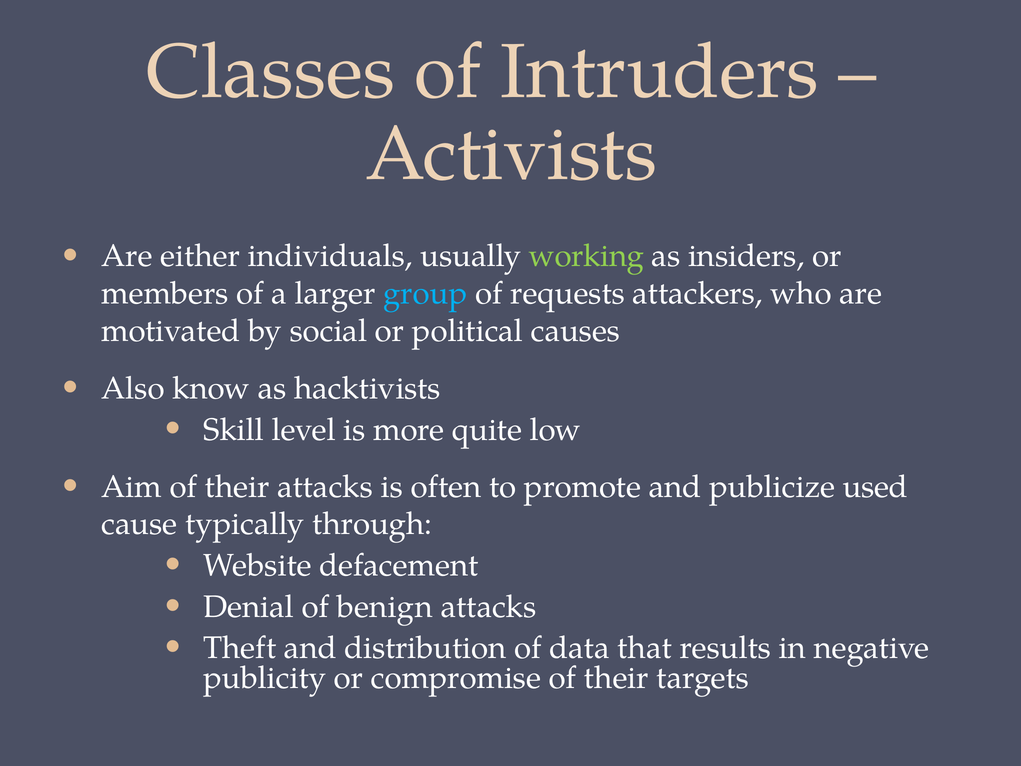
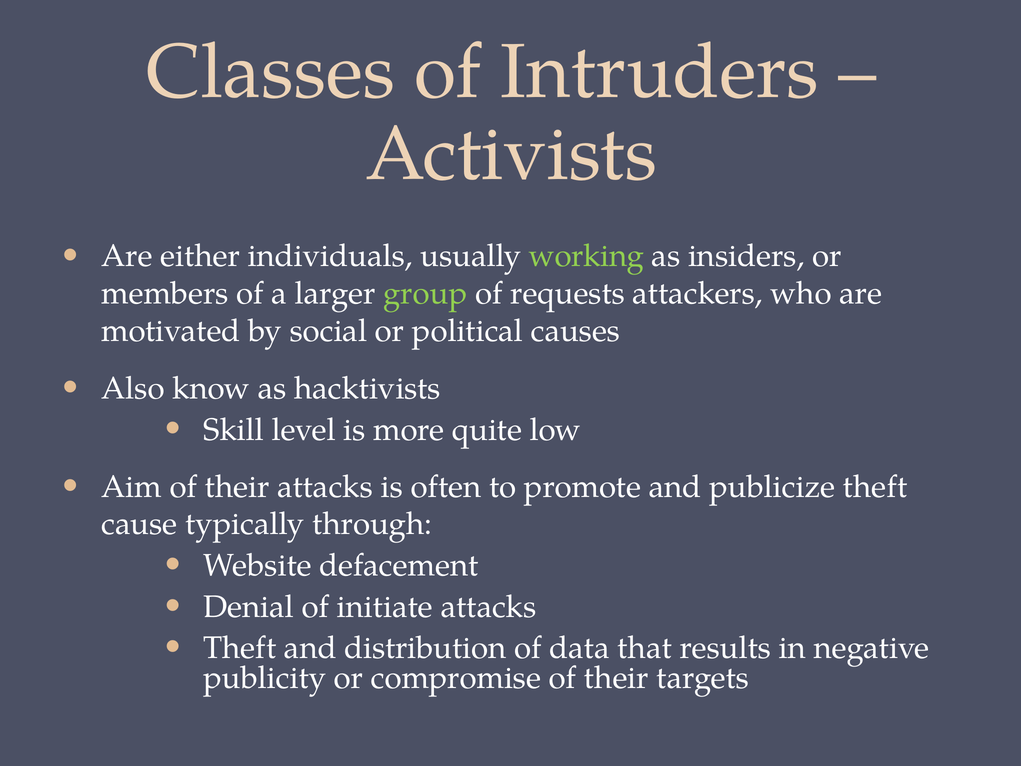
group colour: light blue -> light green (425, 293)
publicize used: used -> theft (875, 487)
benign: benign -> initiate (385, 607)
